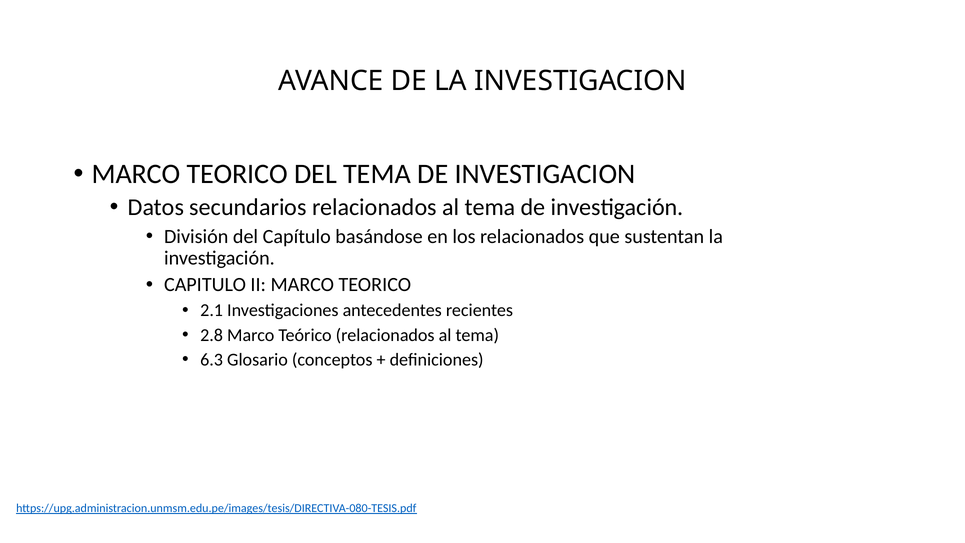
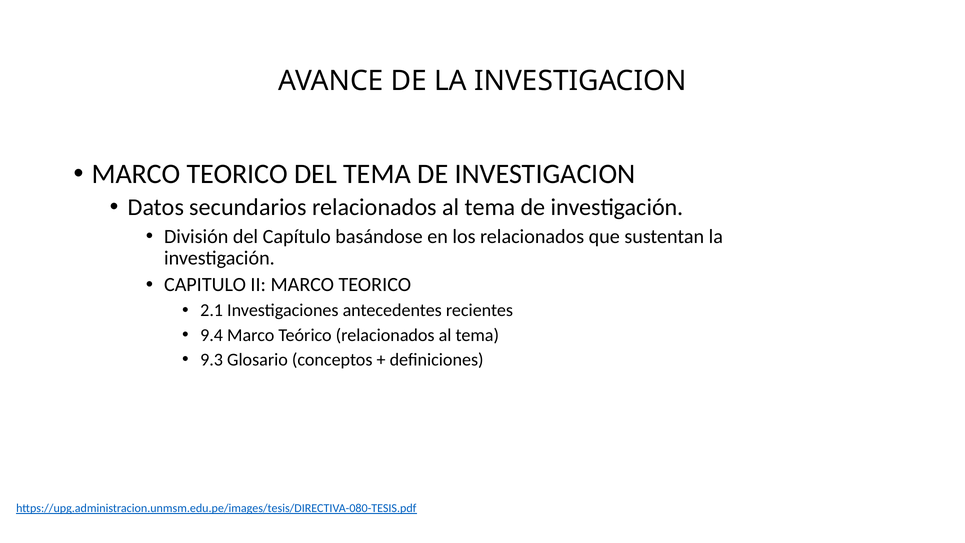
2.8: 2.8 -> 9.4 (212, 335)
6.3: 6.3 -> 9.3 (212, 360)
